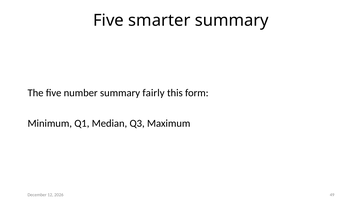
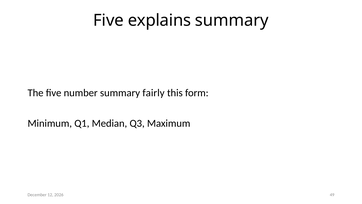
smarter: smarter -> explains (159, 20)
